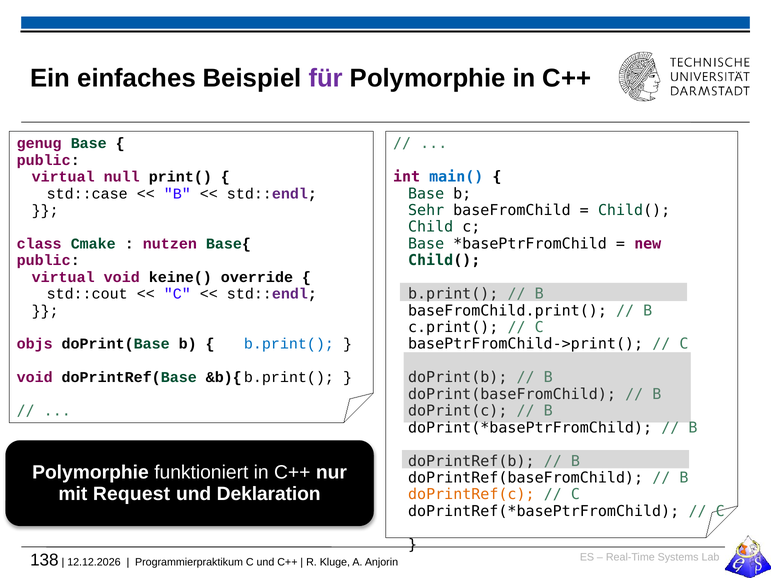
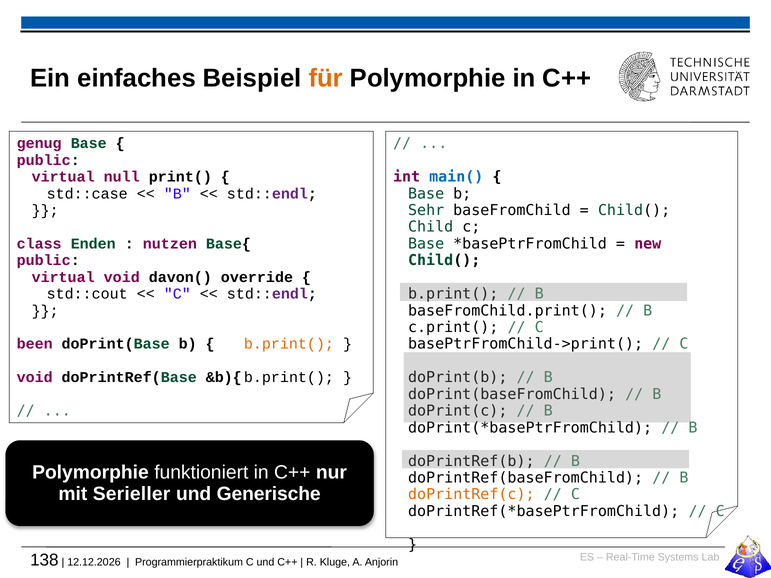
für colour: purple -> orange (326, 78)
Cmake: Cmake -> Enden (93, 244)
keine(: keine( -> davon( (180, 277)
objs: objs -> been (35, 344)
b.print( colour: blue -> orange (289, 344)
Request: Request -> Serieller (132, 494)
Deklaration: Deklaration -> Generische (269, 494)
